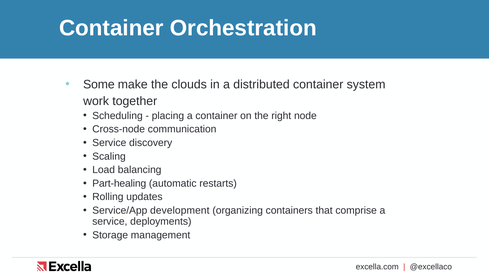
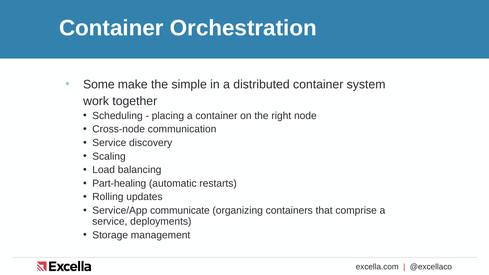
clouds: clouds -> simple (189, 85)
development: development -> communicate (180, 211)
